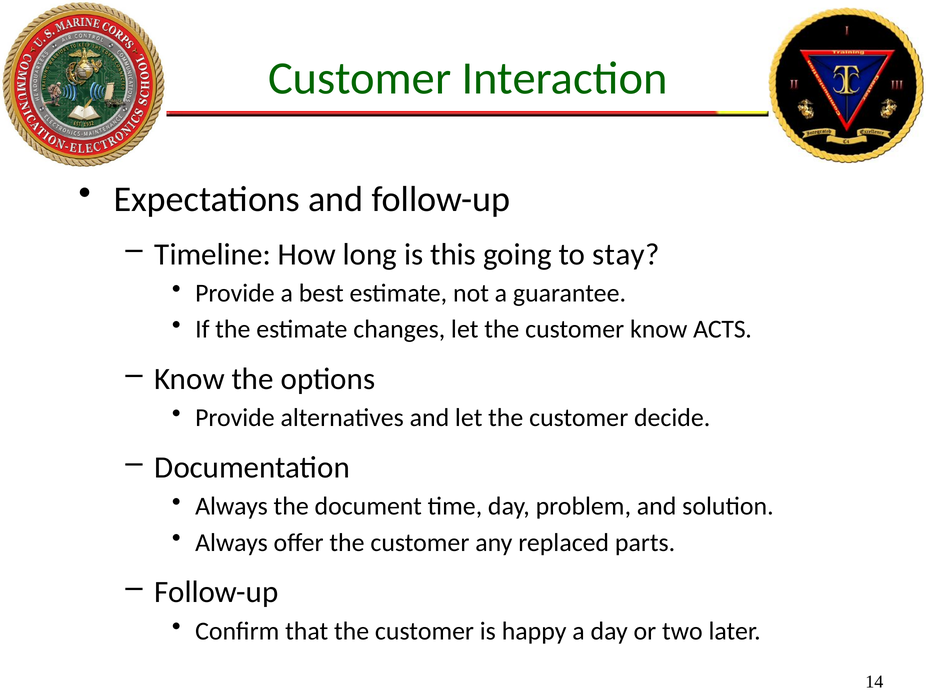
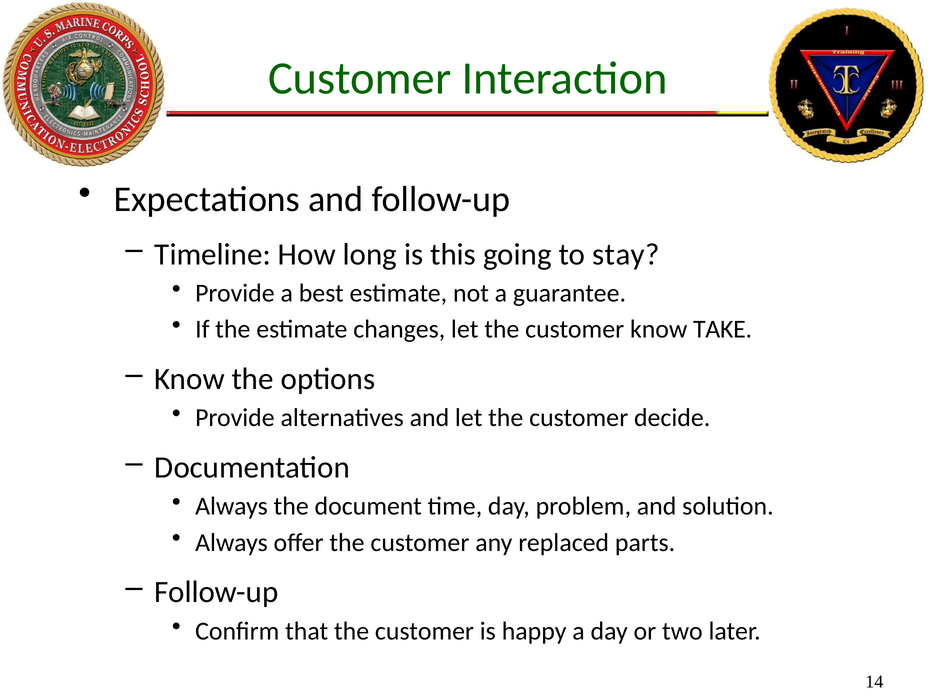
ACTS: ACTS -> TAKE (723, 330)
